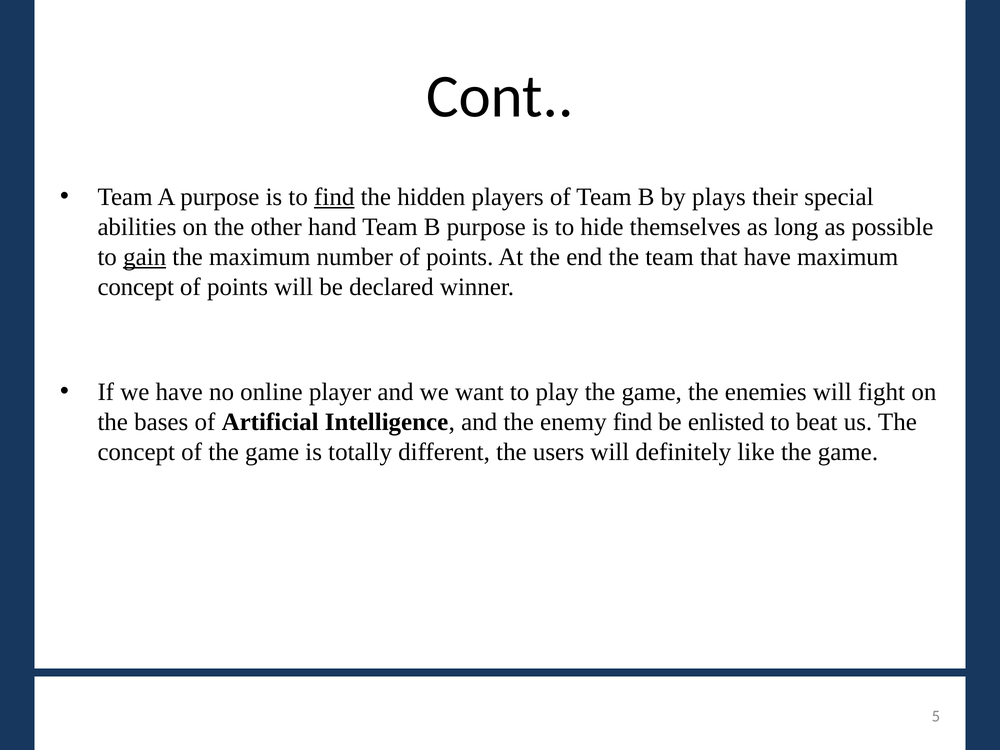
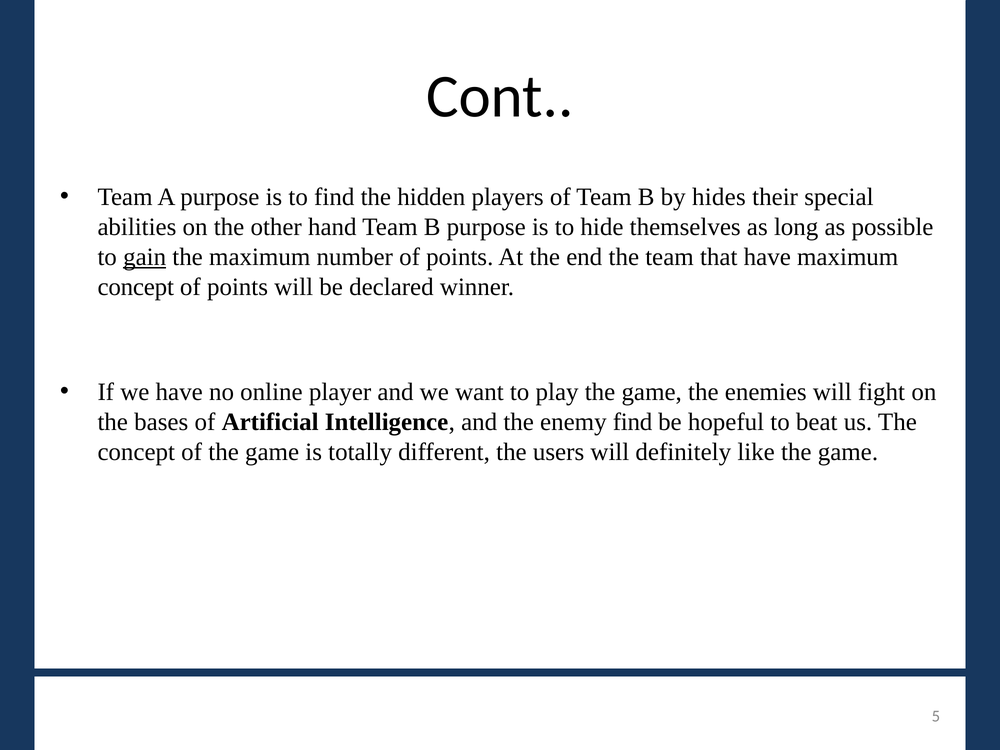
find underline: present -> none (334, 197)
plays: plays -> hides (719, 197)
enlisted: enlisted -> hopeful (726, 422)
